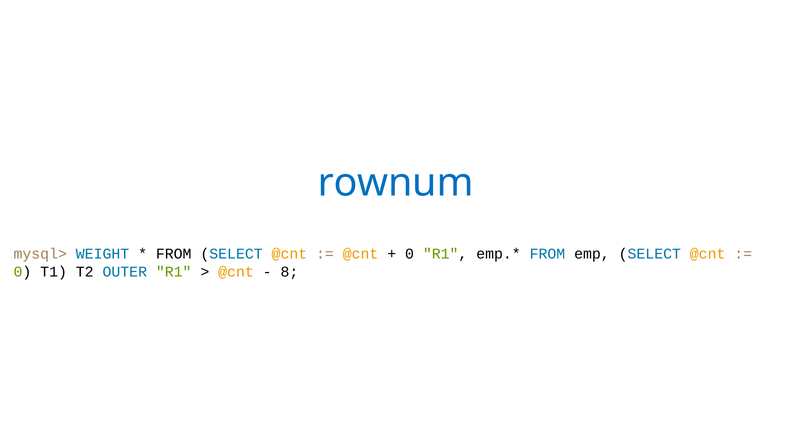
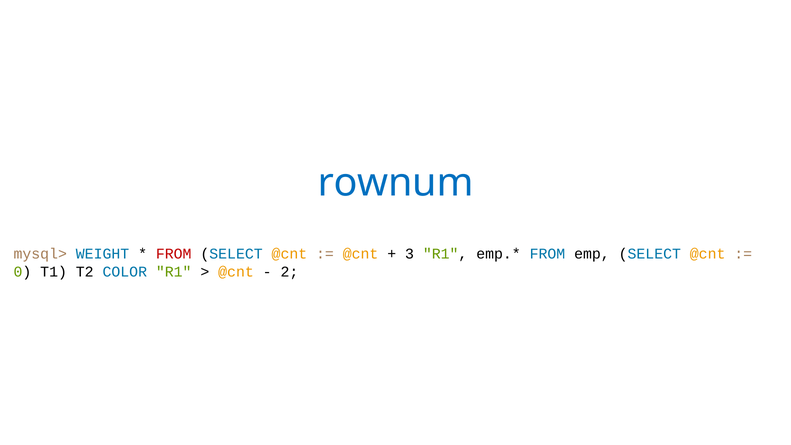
FROM colour: black -> red (174, 254)
0: 0 -> 3 (410, 254)
OUTER: OUTER -> COLOR (125, 272)
8: 8 -> 2 (289, 272)
